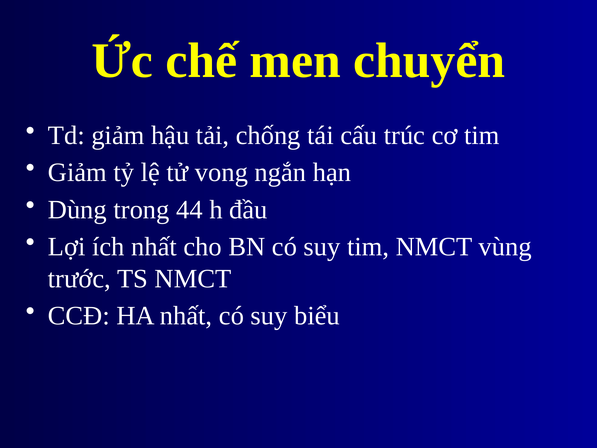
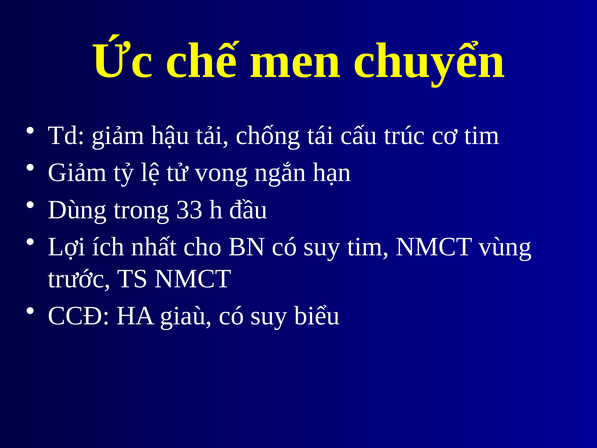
44: 44 -> 33 (189, 210)
HA nhất: nhất -> giaù (186, 316)
